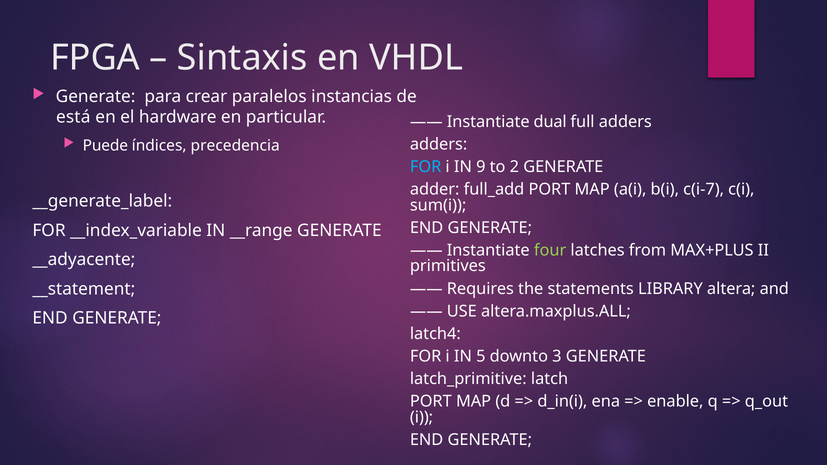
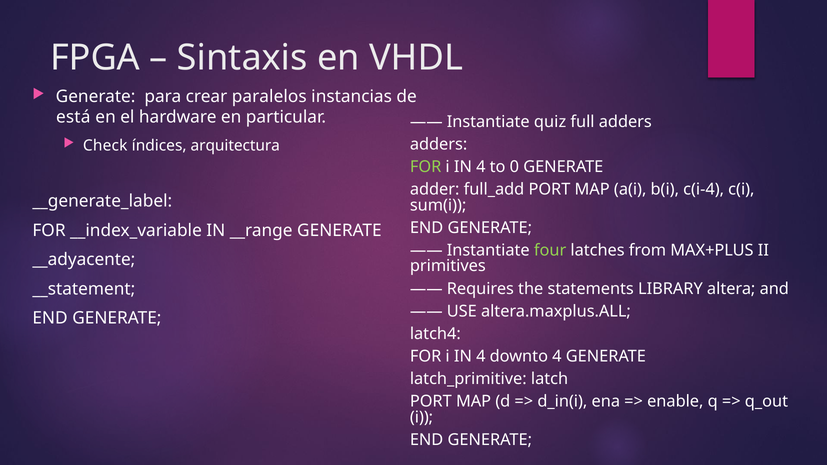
dual: dual -> quiz (550, 122)
Puede: Puede -> Check (105, 145)
precedencia: precedencia -> arquitectura (235, 145)
FOR colour: light blue -> light green (426, 167)
9: 9 -> 4 (481, 167)
2: 2 -> 0 (514, 167)
c(i-7: c(i-7 -> c(i-4 (704, 190)
5: 5 -> 4 (481, 357)
downto 3: 3 -> 4 (557, 357)
